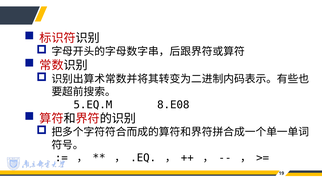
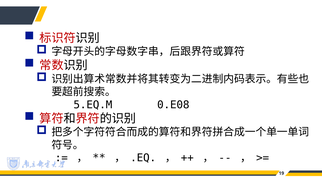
8.E08: 8.E08 -> 0.E08 (173, 105)
